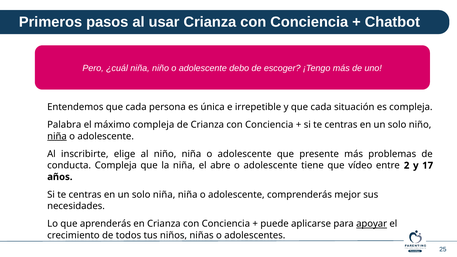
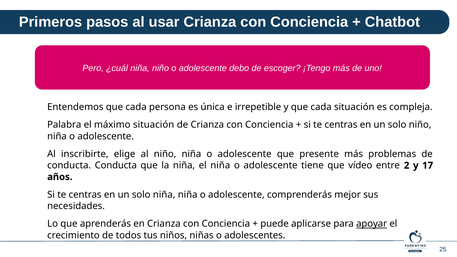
máximo compleja: compleja -> situación (154, 125)
niña underline: present -> none (57, 136)
conducta Compleja: Compleja -> Conducta (116, 165)
el abre: abre -> niña (220, 165)
